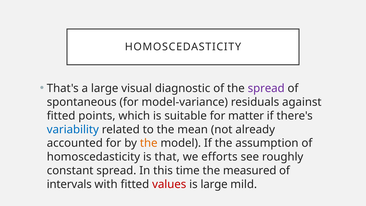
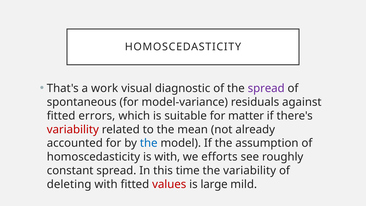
a large: large -> work (105, 88)
points: points -> errors (97, 116)
variability colour: blue -> red (73, 129)
the colour: orange -> blue (149, 143)
is that: that -> with (167, 157)
the measured: measured -> variability (250, 171)
intervals: intervals -> deleting (69, 184)
